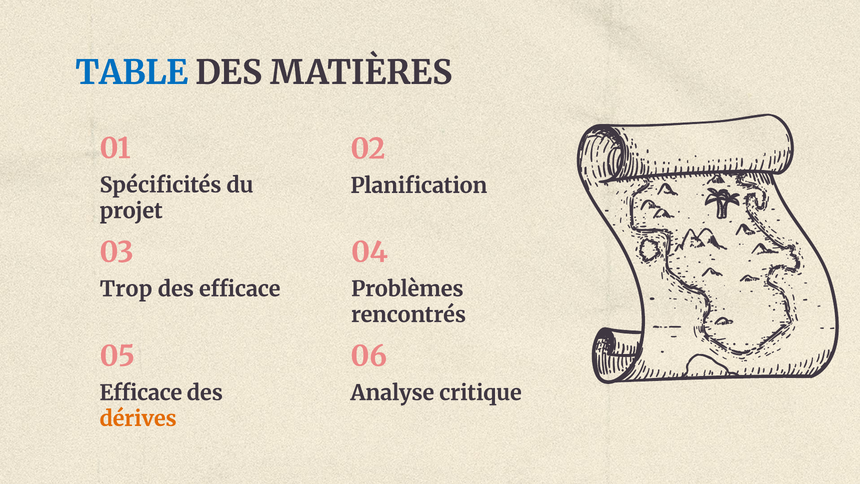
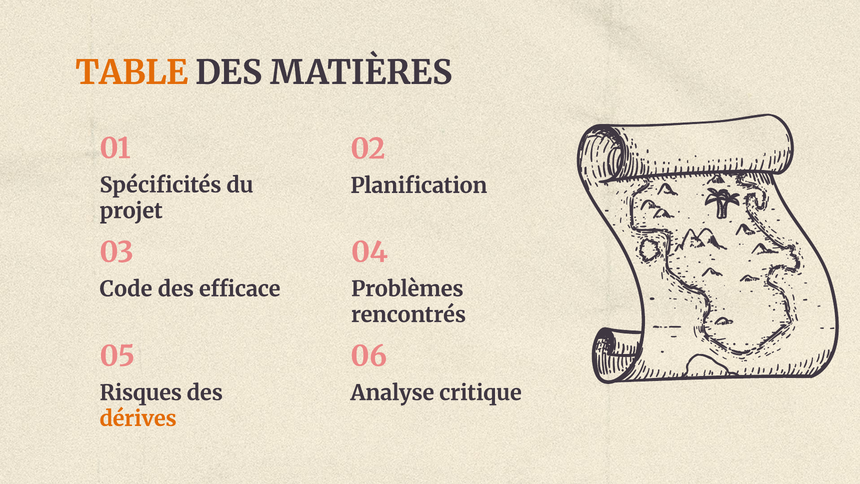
TABLE colour: blue -> orange (132, 73)
Trop: Trop -> Code (126, 289)
Efficace: Efficace -> Risques (141, 393)
